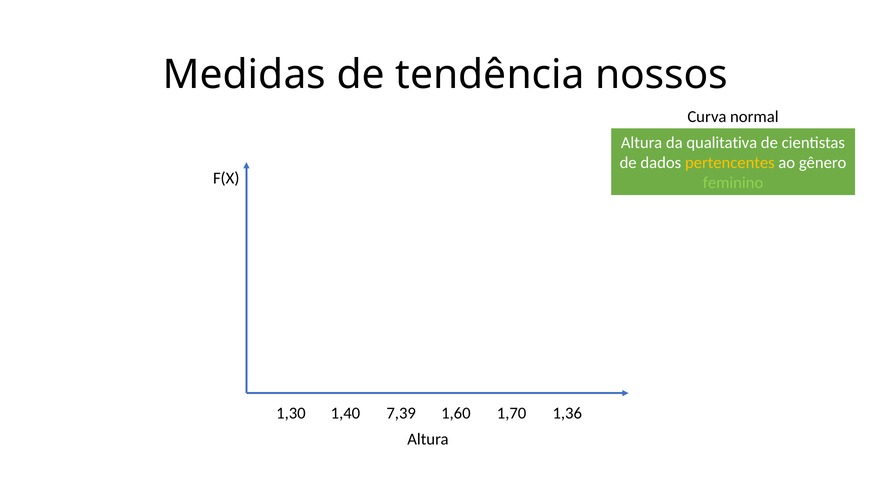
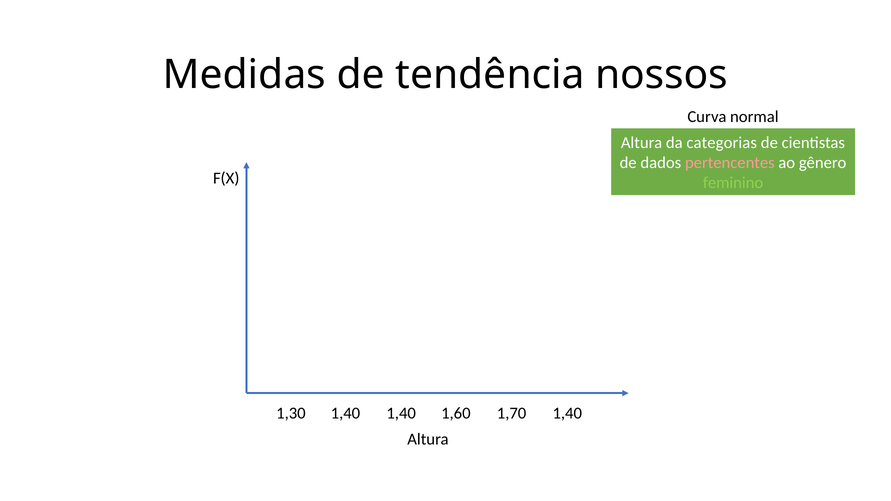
qualitativa: qualitativa -> categorias (722, 143)
pertencentes colour: yellow -> pink (730, 163)
1,40 7,39: 7,39 -> 1,40 (401, 413)
1,70 1,36: 1,36 -> 1,40 (567, 413)
